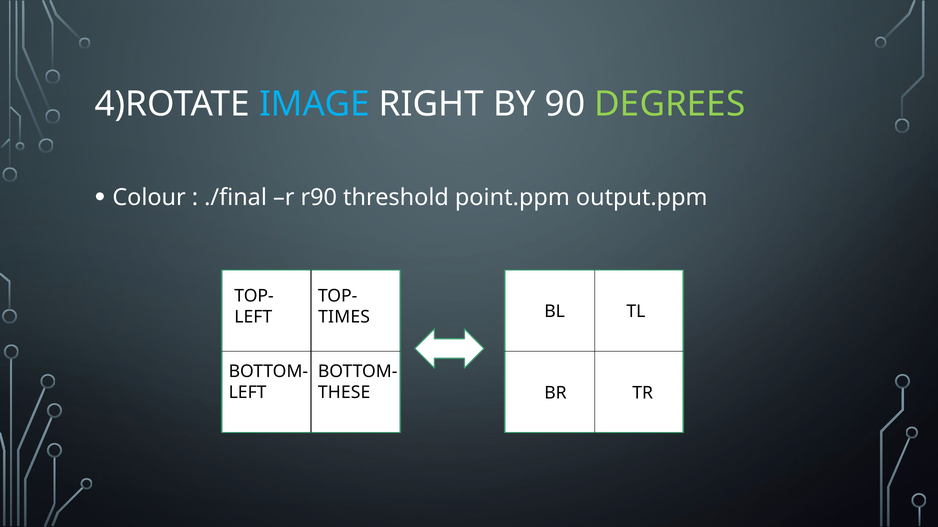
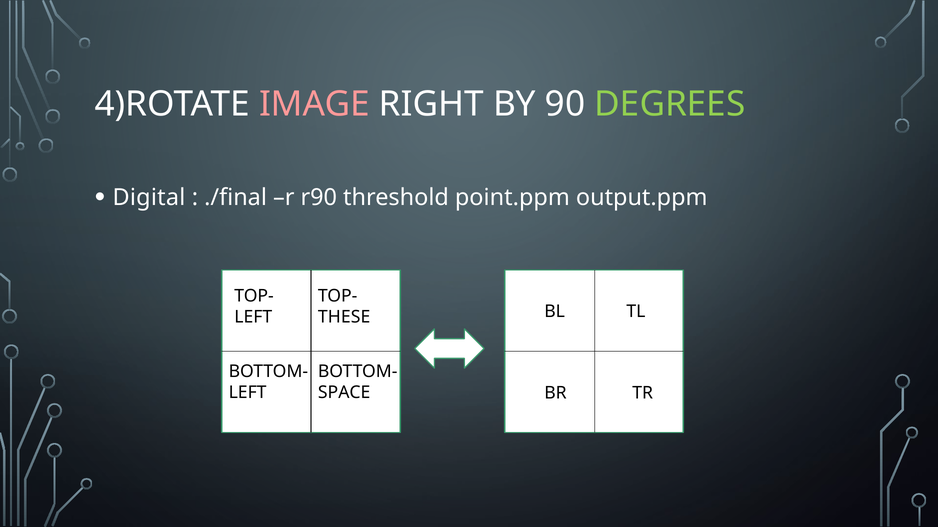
IMAGE colour: light blue -> pink (315, 104)
Colour: Colour -> Digital (149, 198)
TIMES: TIMES -> THESE (344, 317)
THESE: THESE -> SPACE (344, 393)
